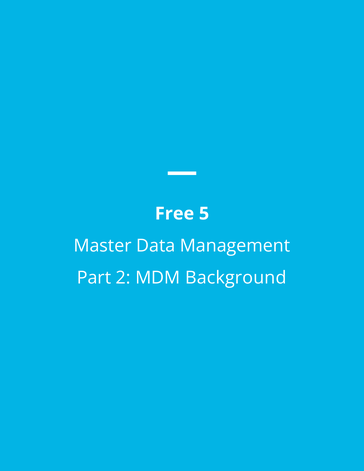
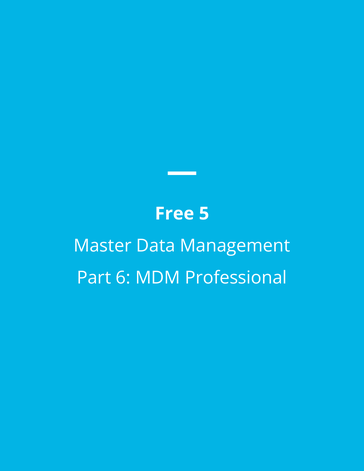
2: 2 -> 6 (123, 278)
Background: Background -> Professional (236, 278)
